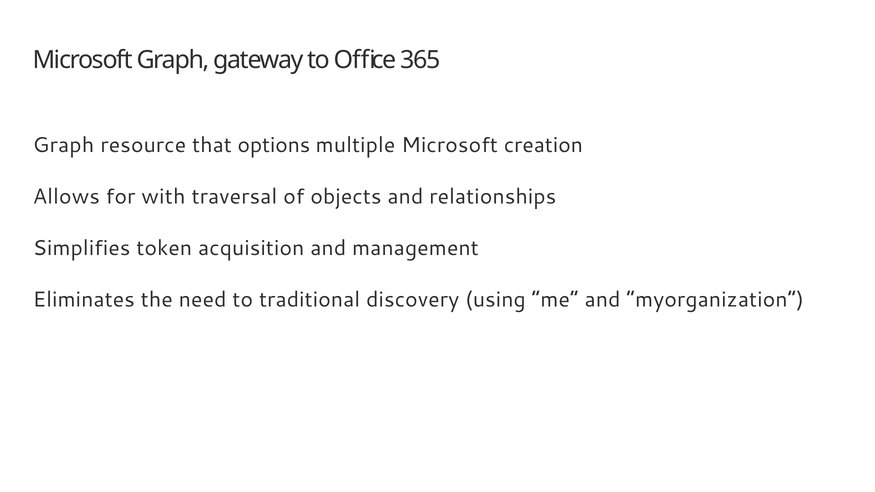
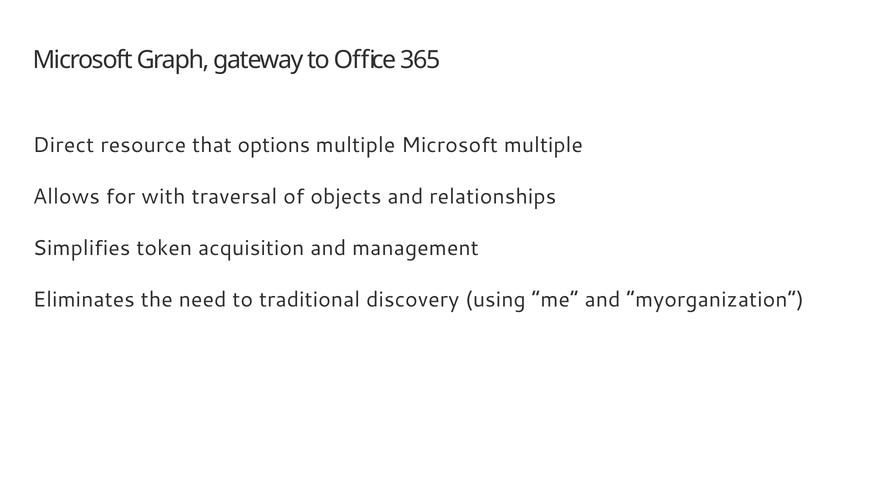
Graph: Graph -> Direct (63, 145)
Microsoft creation: creation -> multiple (543, 145)
